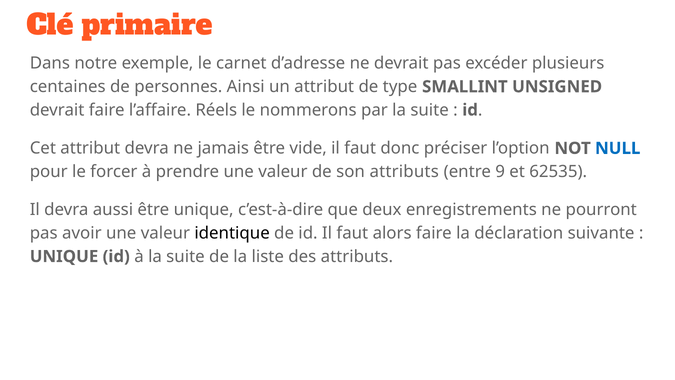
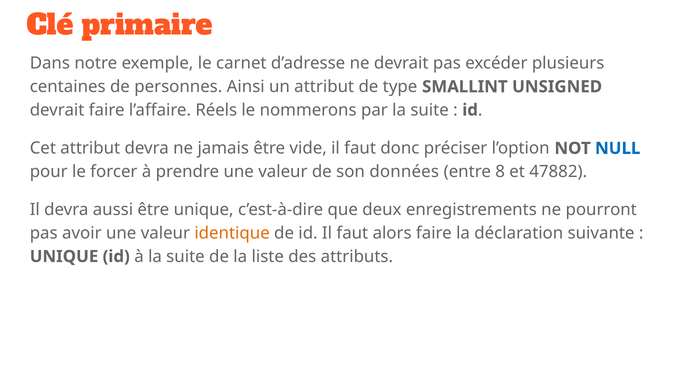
son attributs: attributs -> données (404, 171)
9: 9 -> 8 (500, 171)
62535: 62535 -> 47882 (558, 171)
identique colour: black -> orange (232, 233)
